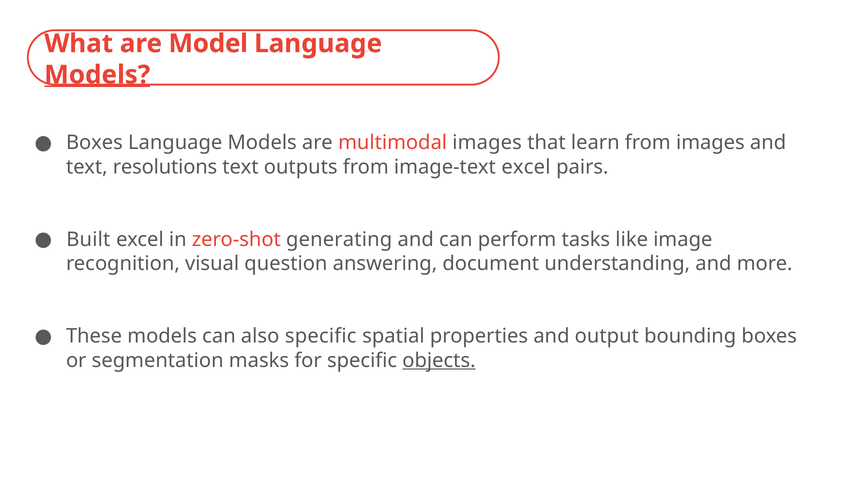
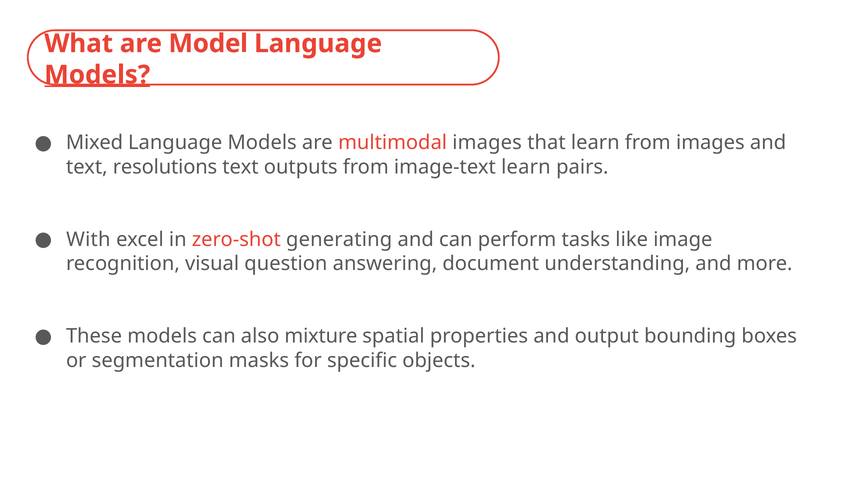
Boxes: Boxes -> Mixed (95, 143)
image-text excel: excel -> learn (526, 167)
Built: Built -> With (88, 239)
also specific: specific -> mixture (321, 336)
objects underline: present -> none (439, 360)
